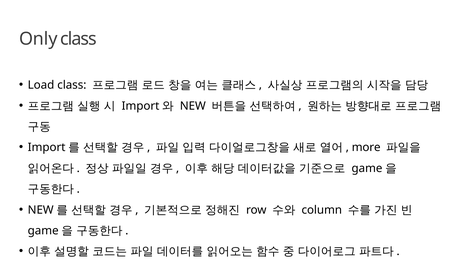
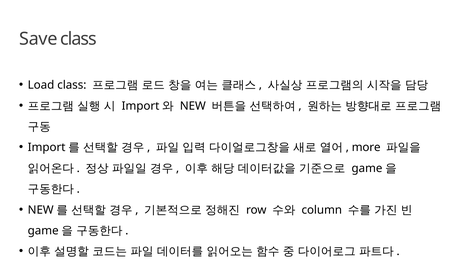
Only: Only -> Save (38, 39)
